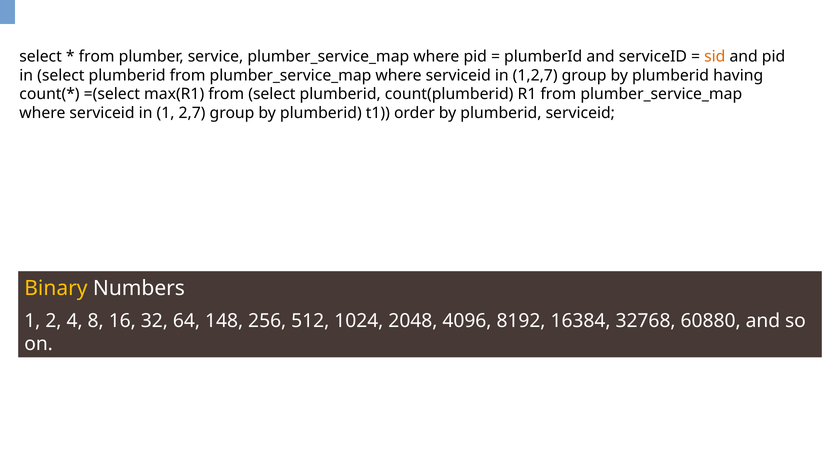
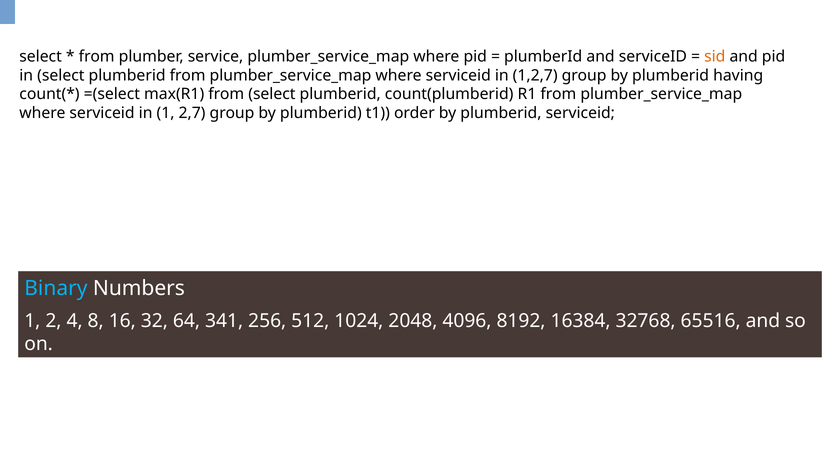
Binary colour: yellow -> light blue (56, 288)
148: 148 -> 341 (224, 321)
60880: 60880 -> 65516 (711, 321)
